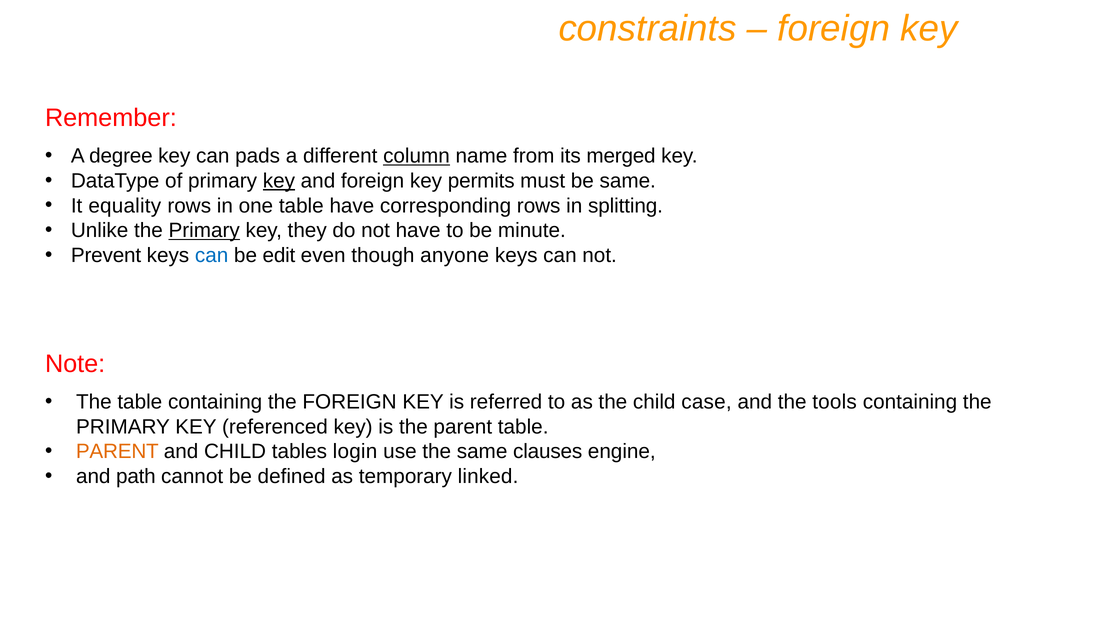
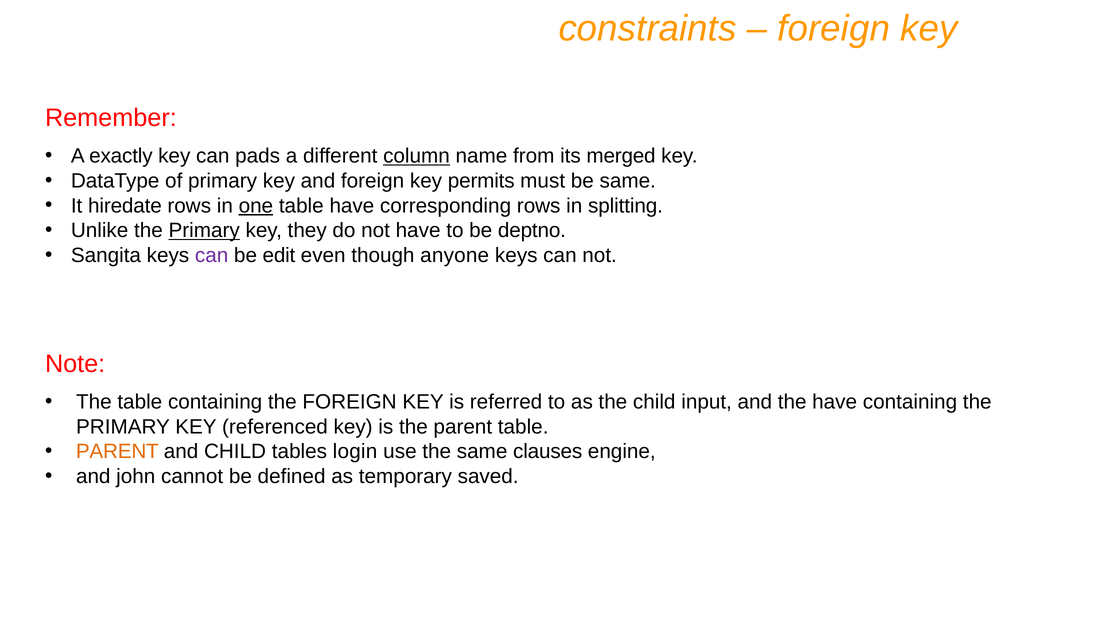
degree: degree -> exactly (121, 156)
key underline: present -> none (279, 181)
equality: equality -> hiredate (125, 206)
one underline: none -> present (256, 206)
minute: minute -> deptno (532, 231)
Prevent: Prevent -> Sangita (106, 255)
can colour: blue -> purple (212, 255)
case: case -> input (707, 402)
the tools: tools -> have (835, 402)
path: path -> john (136, 476)
linked: linked -> saved (488, 476)
